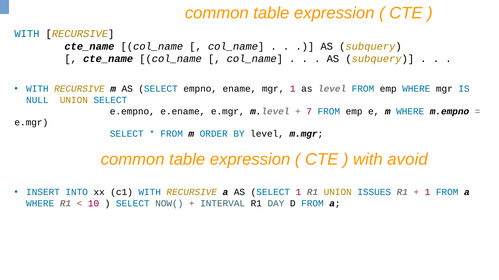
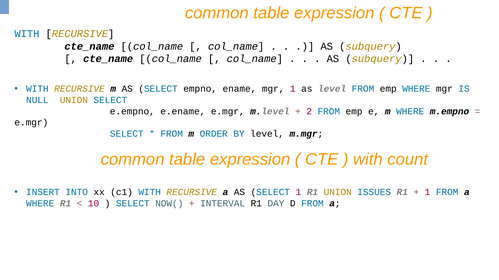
7: 7 -> 2 (309, 112)
avoid: avoid -> count (408, 160)
